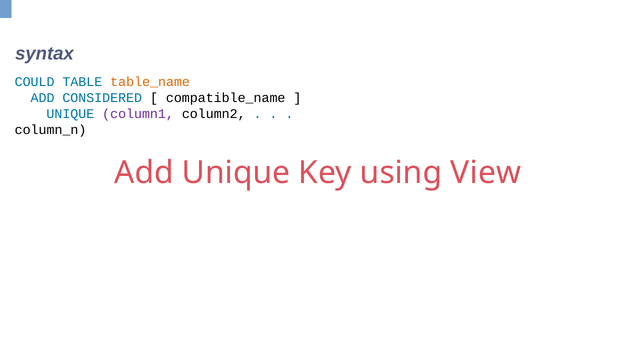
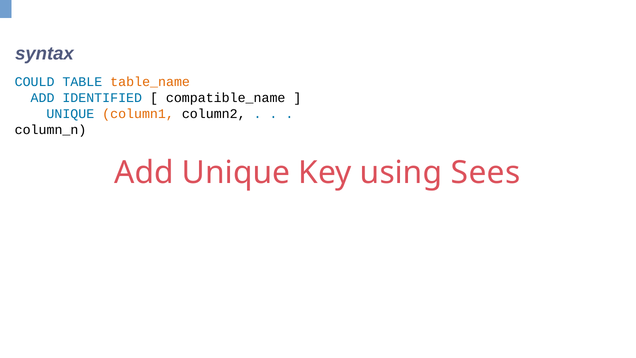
CONSIDERED: CONSIDERED -> IDENTIFIED (102, 98)
column1 colour: purple -> orange (138, 114)
View: View -> Sees (486, 172)
